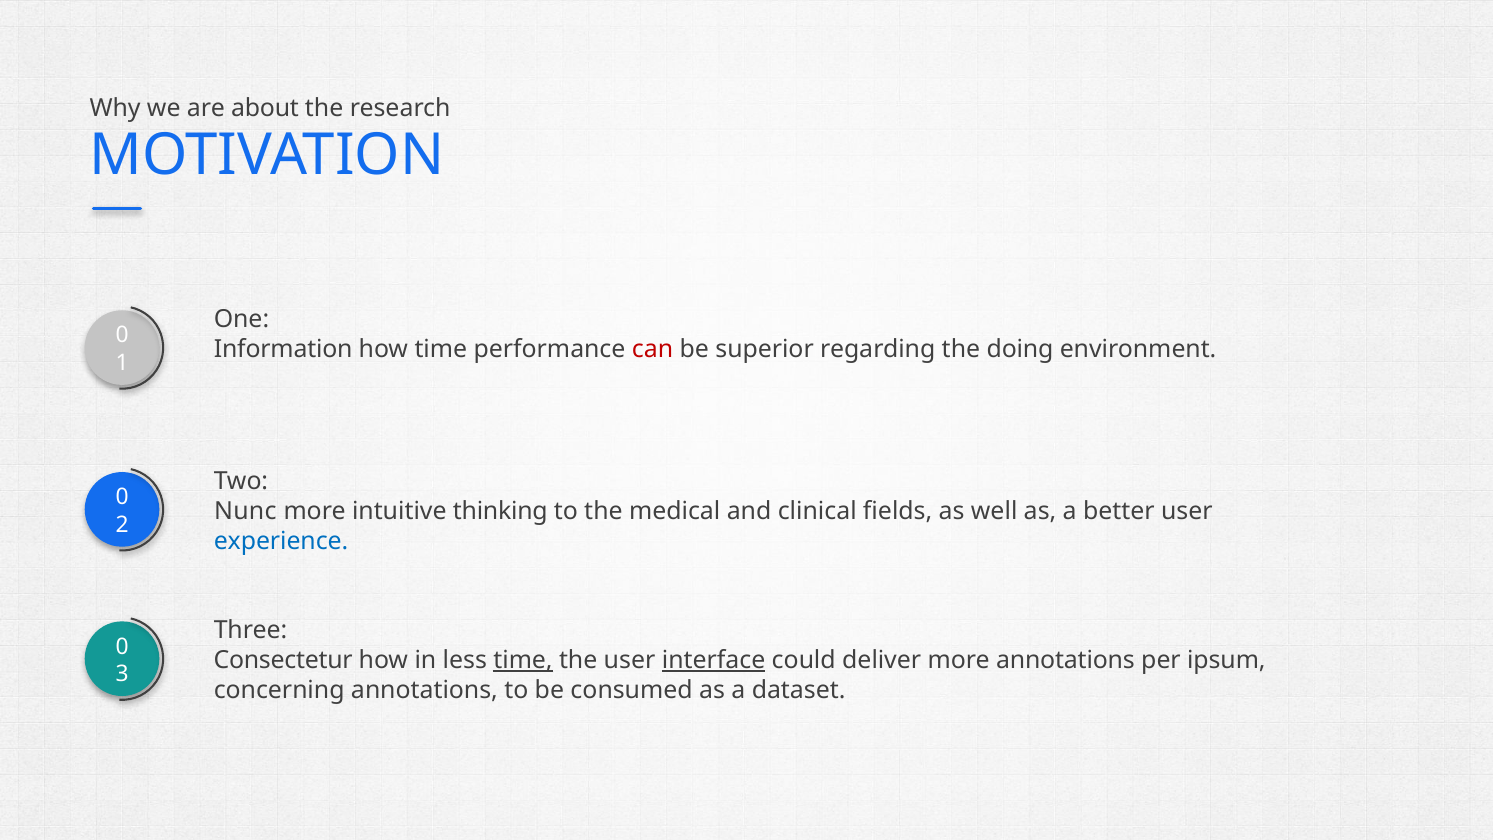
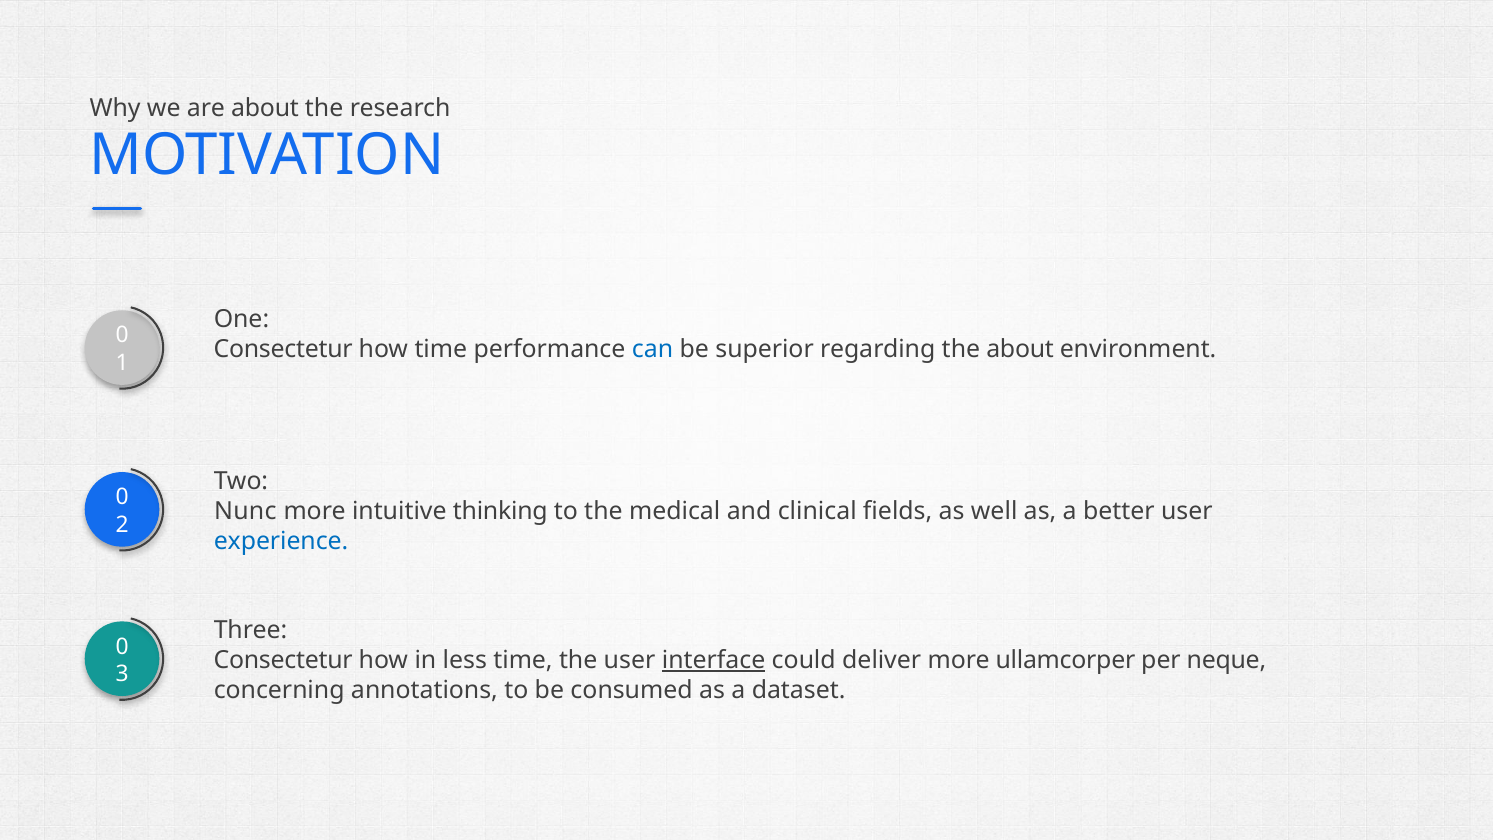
Information: Information -> Consectetur (283, 349)
can colour: red -> blue (653, 349)
the doing: doing -> about (1020, 349)
time underline: present -> none (523, 660)
more annotations: annotations -> ullamcorper (1065, 660)
ipsum: ipsum -> neque (1226, 660)
